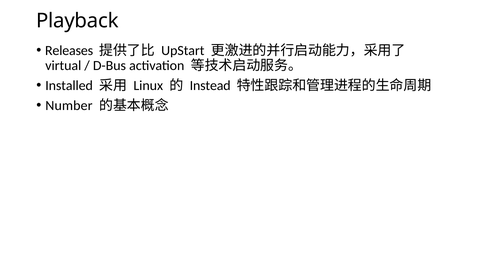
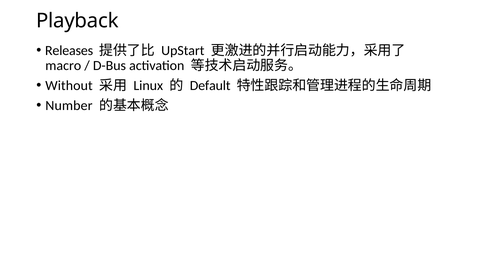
virtual: virtual -> macro (63, 66)
Installed: Installed -> Without (69, 86)
Instead: Instead -> Default (210, 86)
